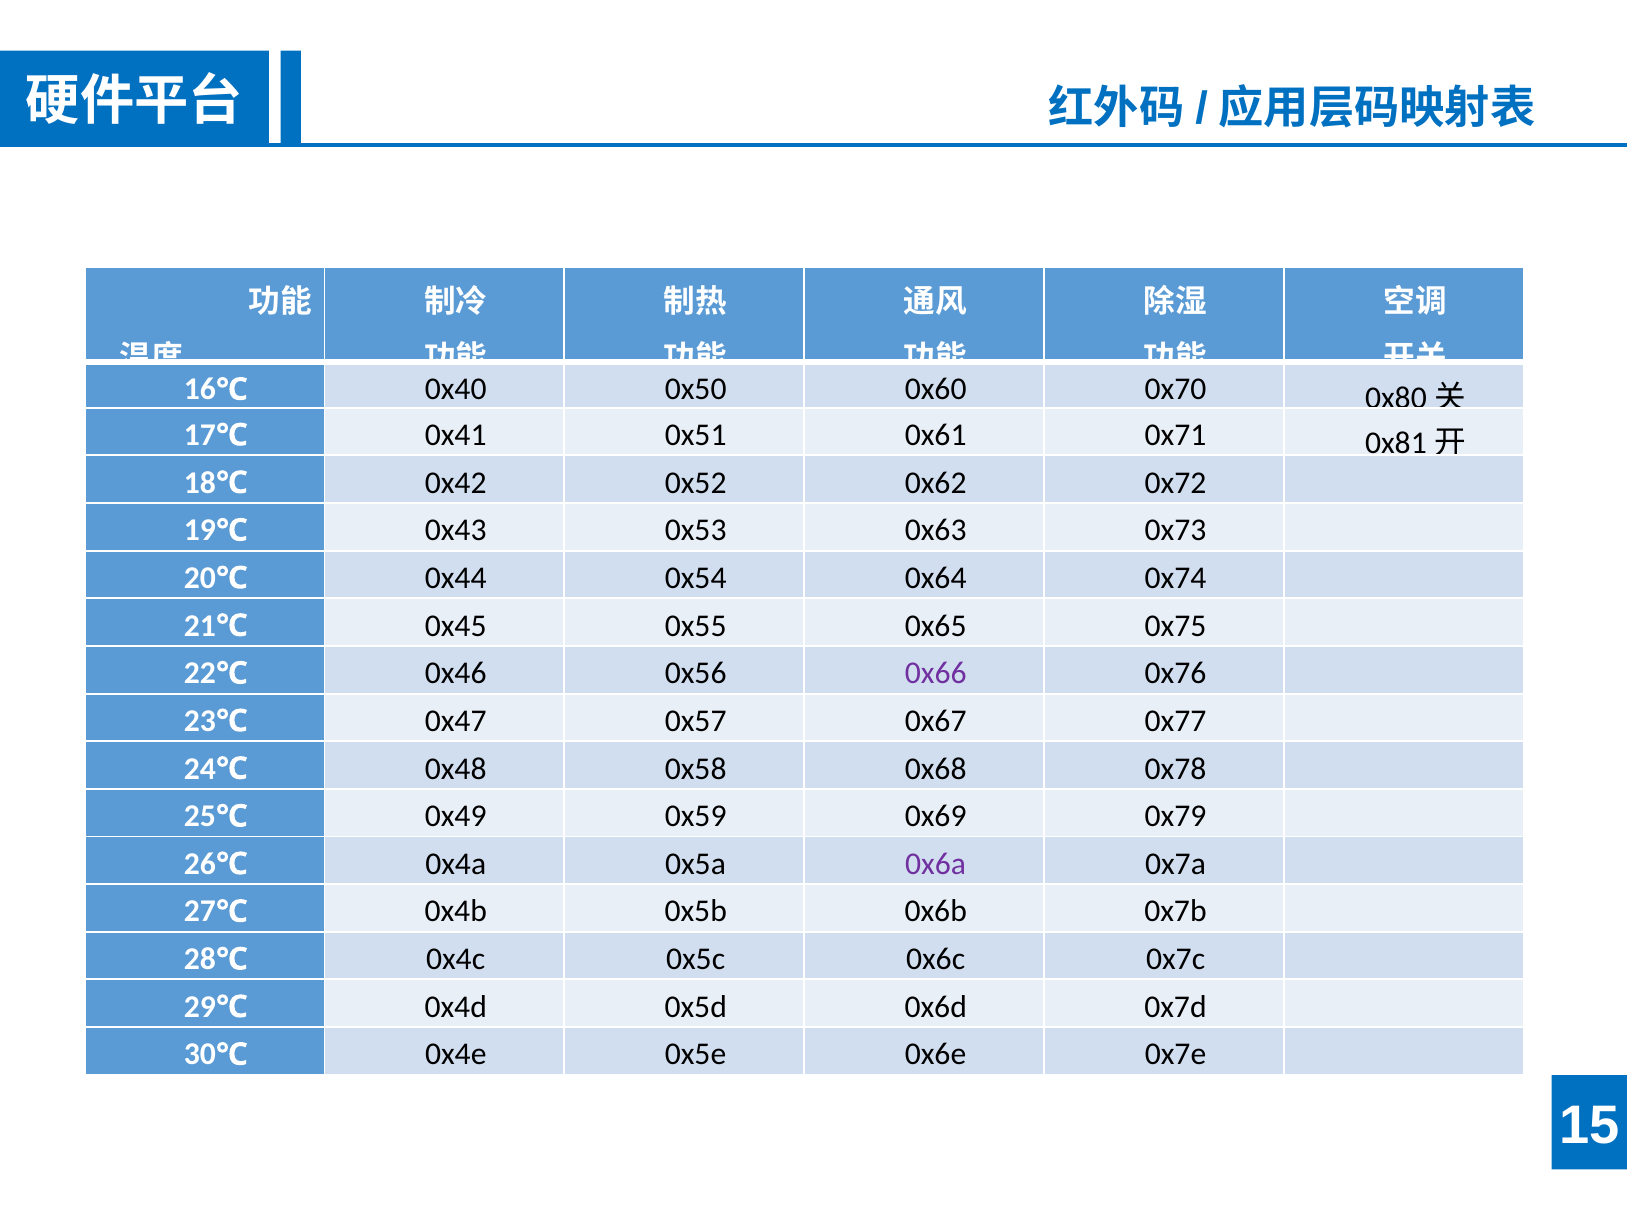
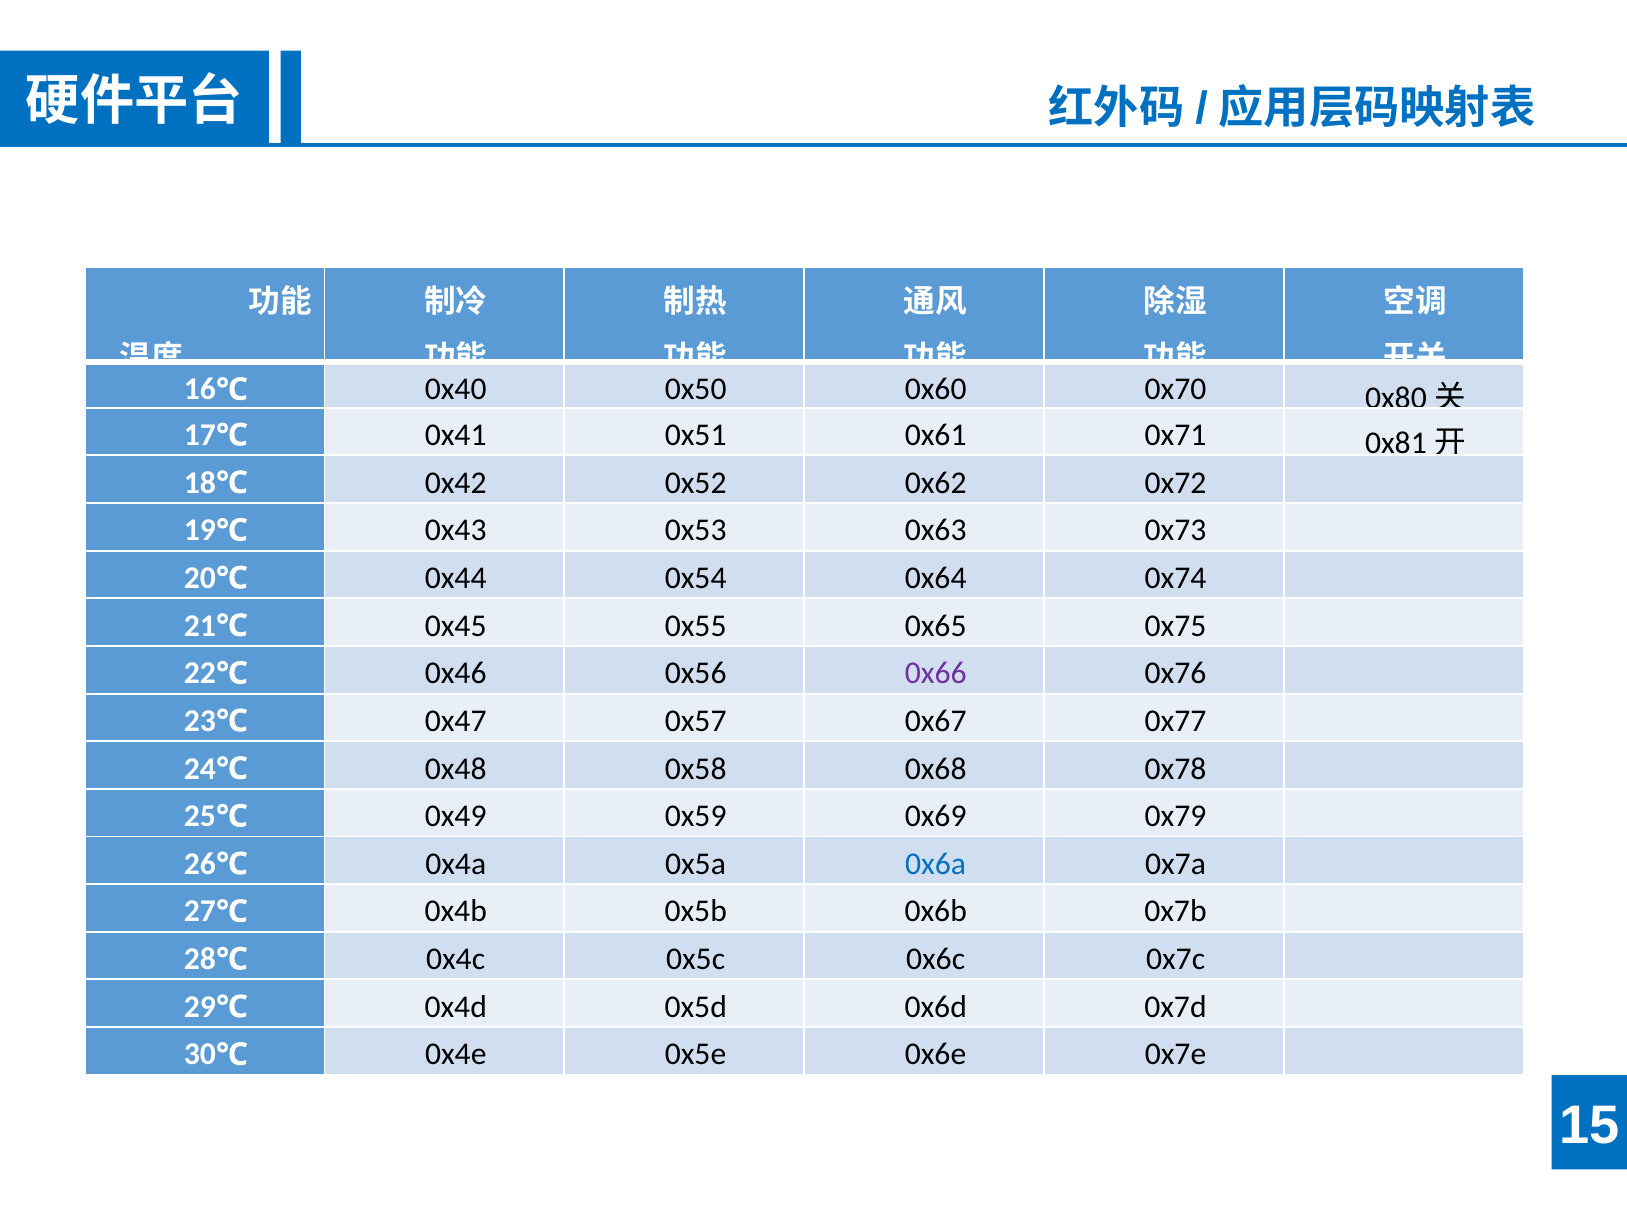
0x6a colour: purple -> blue (936, 864)
